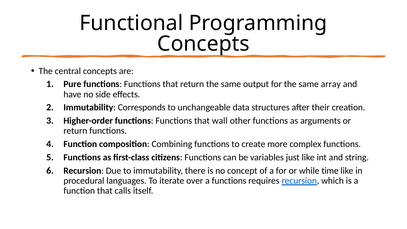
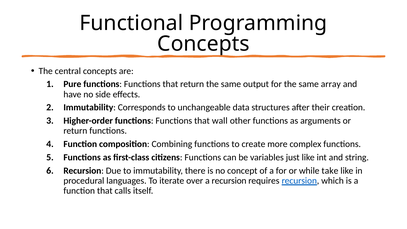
time: time -> take (330, 171)
a functions: functions -> recursion (229, 181)
